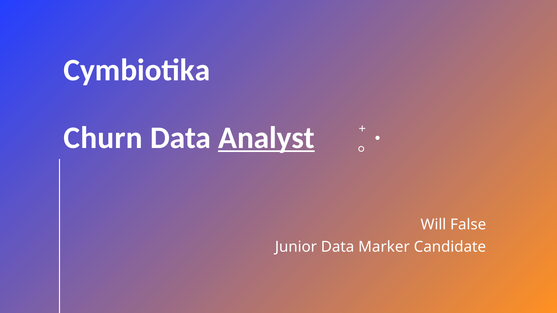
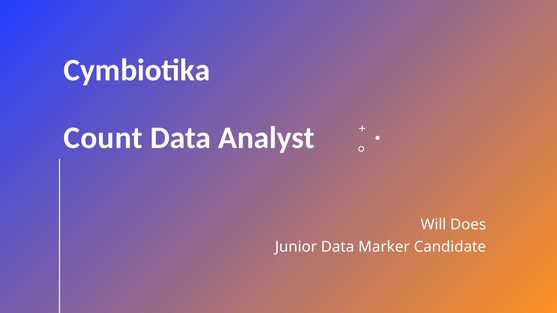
Churn: Churn -> Count (103, 138)
Analyst underline: present -> none (266, 138)
False: False -> Does (468, 225)
